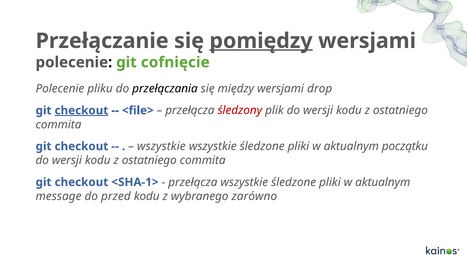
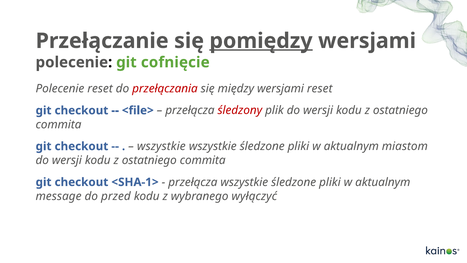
Polecenie pliku: pliku -> reset (100, 89)
przełączania colour: black -> red (165, 89)
wersjami drop: drop -> reset (320, 89)
checkout underline: present -> none (81, 110)
początku: początku -> miastom (405, 146)
zarówno: zarówno -> wyłączyć (254, 196)
